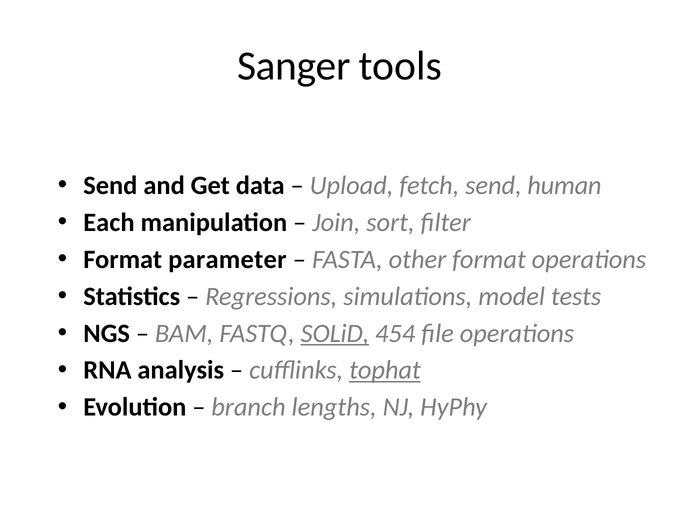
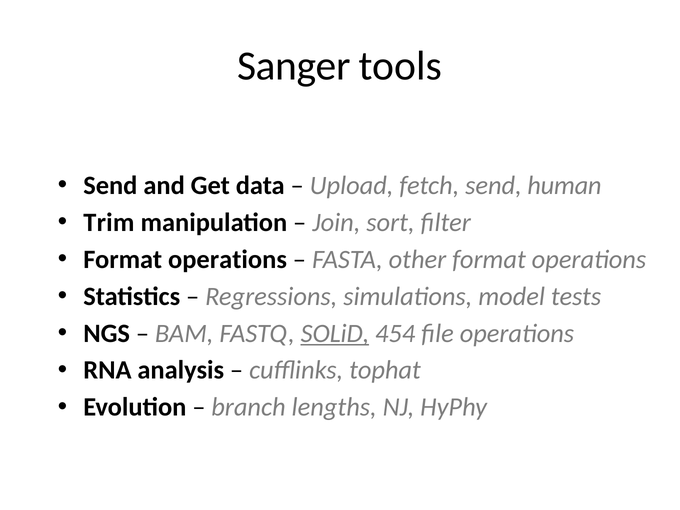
Each: Each -> Trim (109, 222)
parameter: parameter -> operations (227, 259)
tophat underline: present -> none (385, 370)
